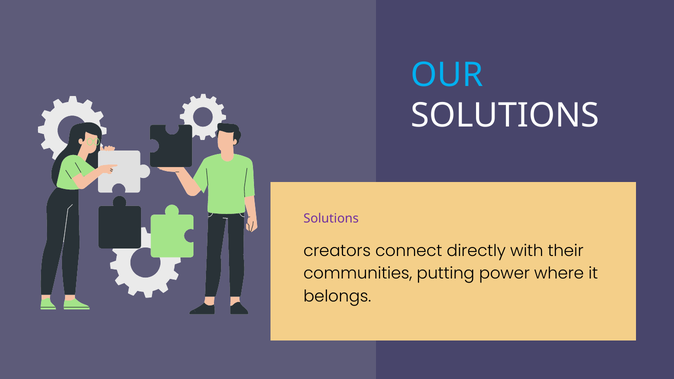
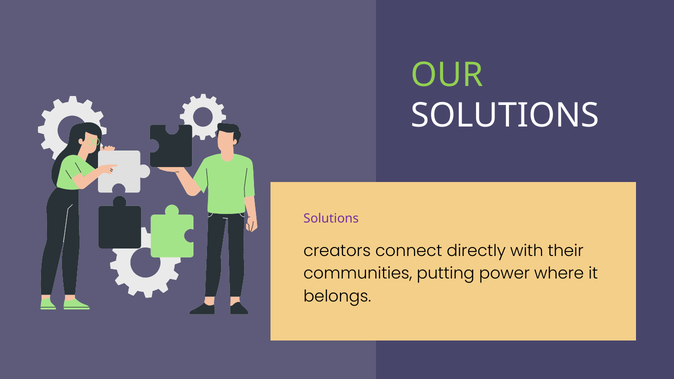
OUR colour: light blue -> light green (447, 75)
